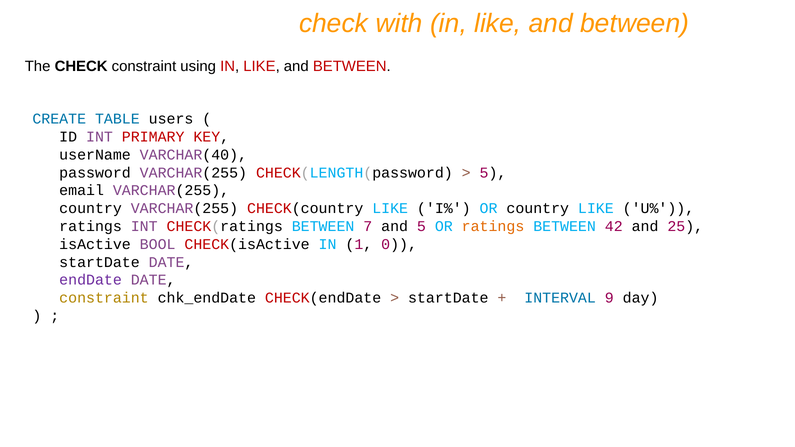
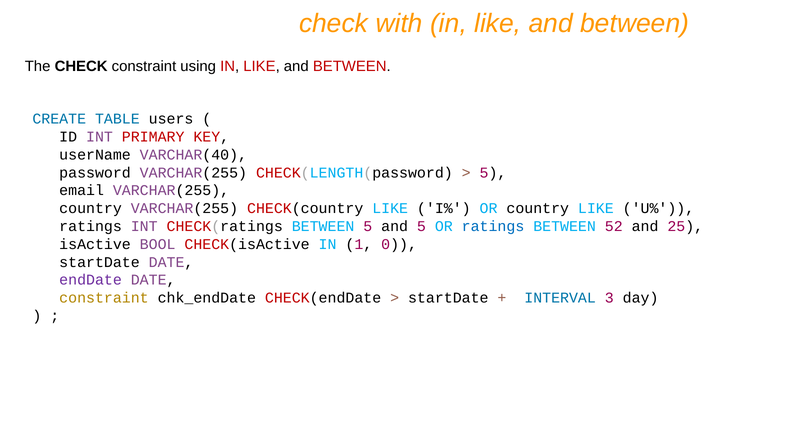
BETWEEN 7: 7 -> 5 (368, 226)
ratings colour: orange -> blue (493, 226)
42: 42 -> 52 (614, 226)
9: 9 -> 3 (609, 298)
